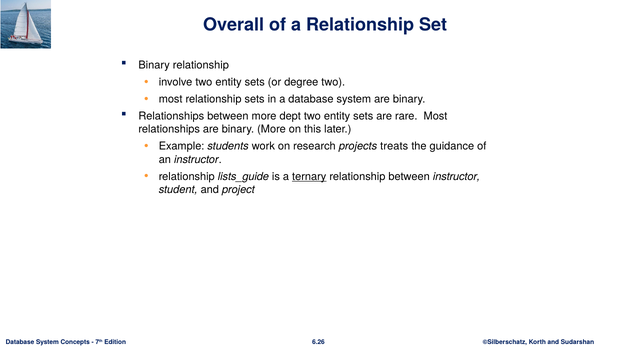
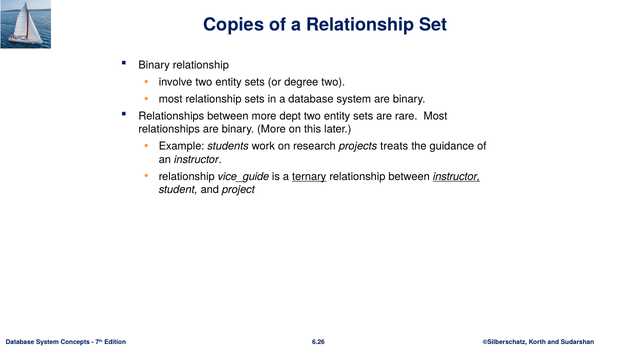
Overall: Overall -> Copies (234, 25)
lists_guide: lists_guide -> vice_guide (243, 177)
instructor underline: none -> present (456, 177)
